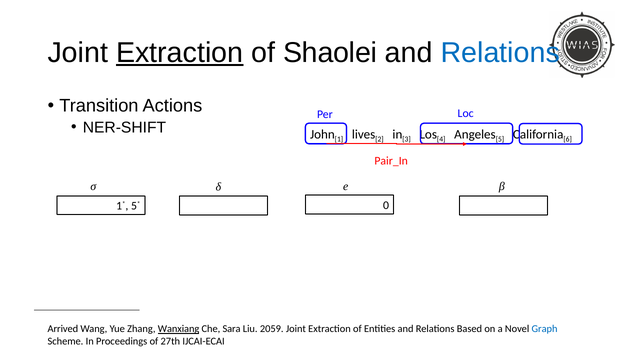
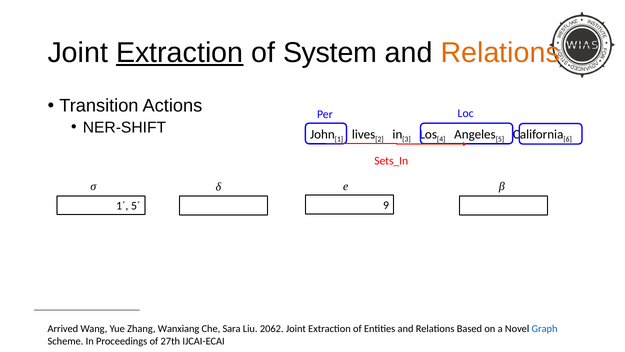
Shaolei: Shaolei -> System (330, 53)
Relations colour: blue -> orange (500, 53)
Pair_In: Pair_In -> Sets_In (391, 161)
0: 0 -> 9 (386, 205)
Wanxiang underline: present -> none (179, 329)
2059: 2059 -> 2062 (272, 329)
